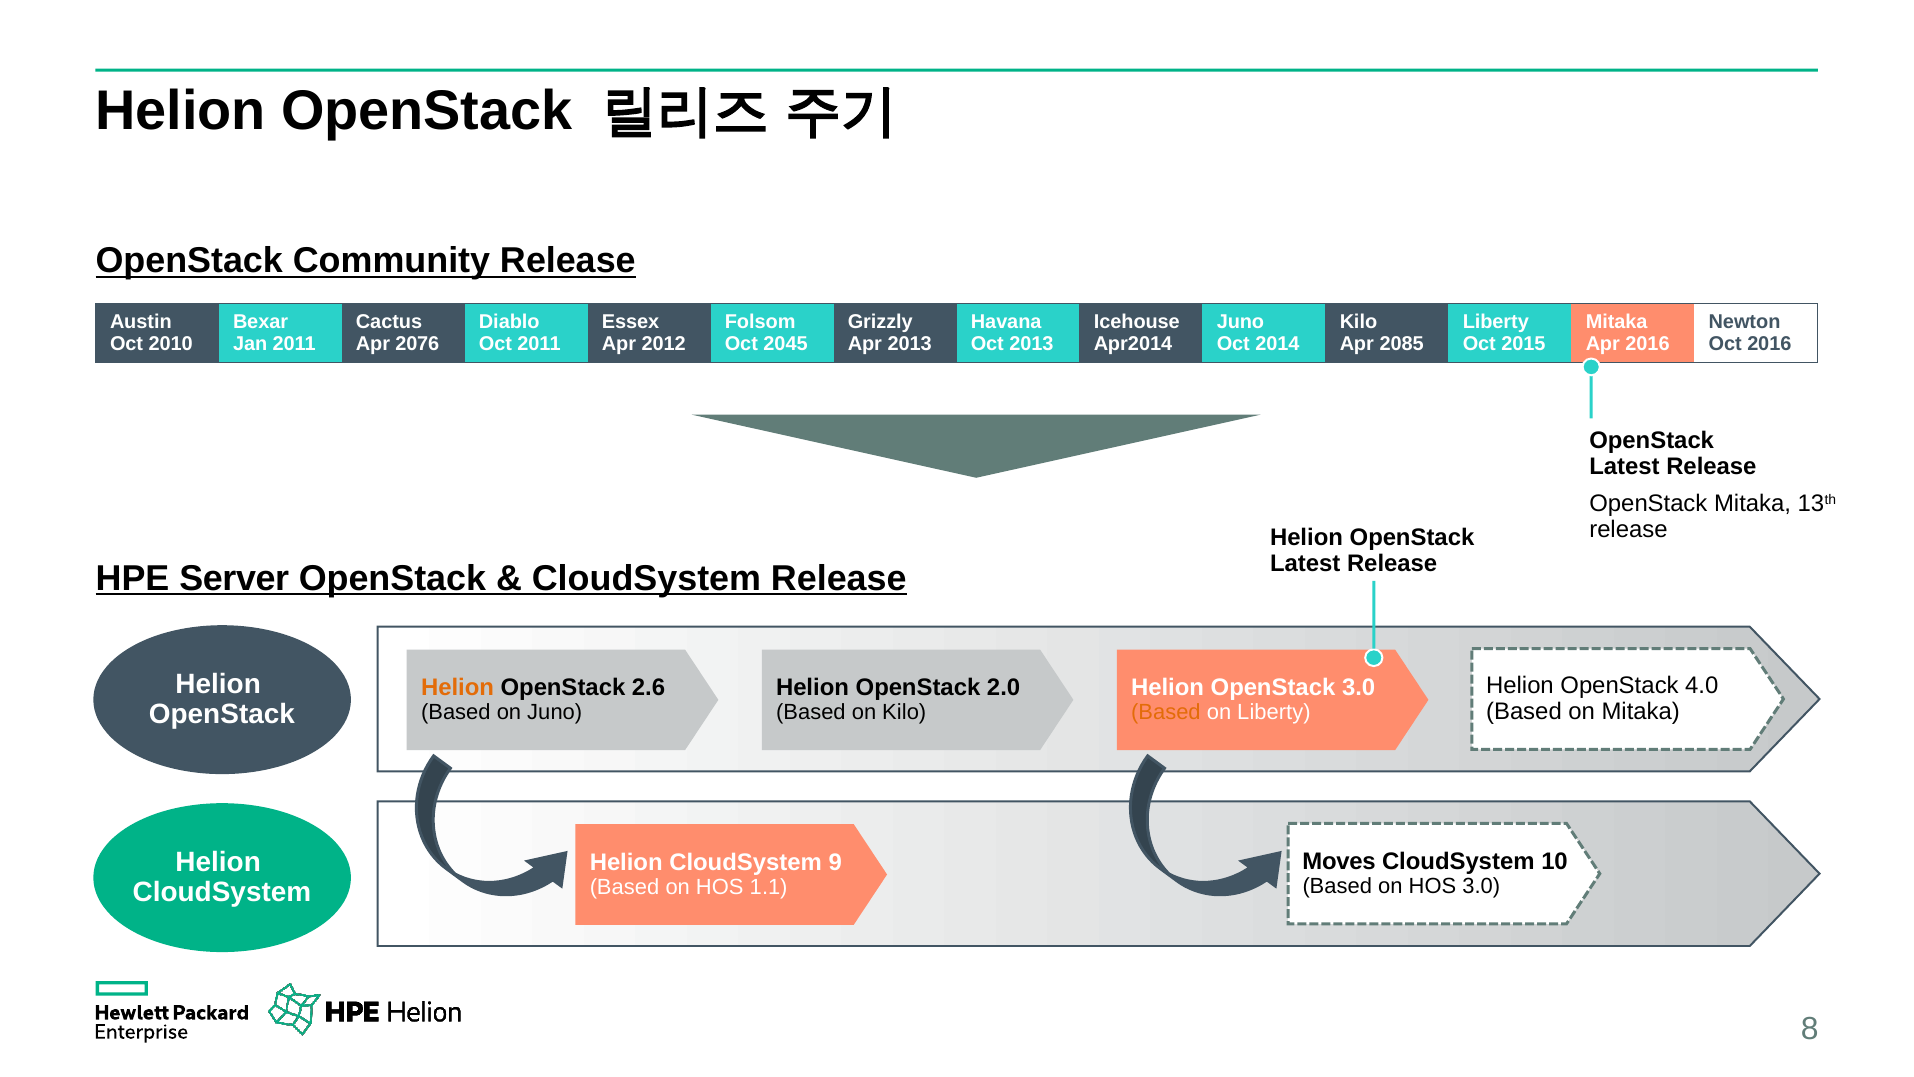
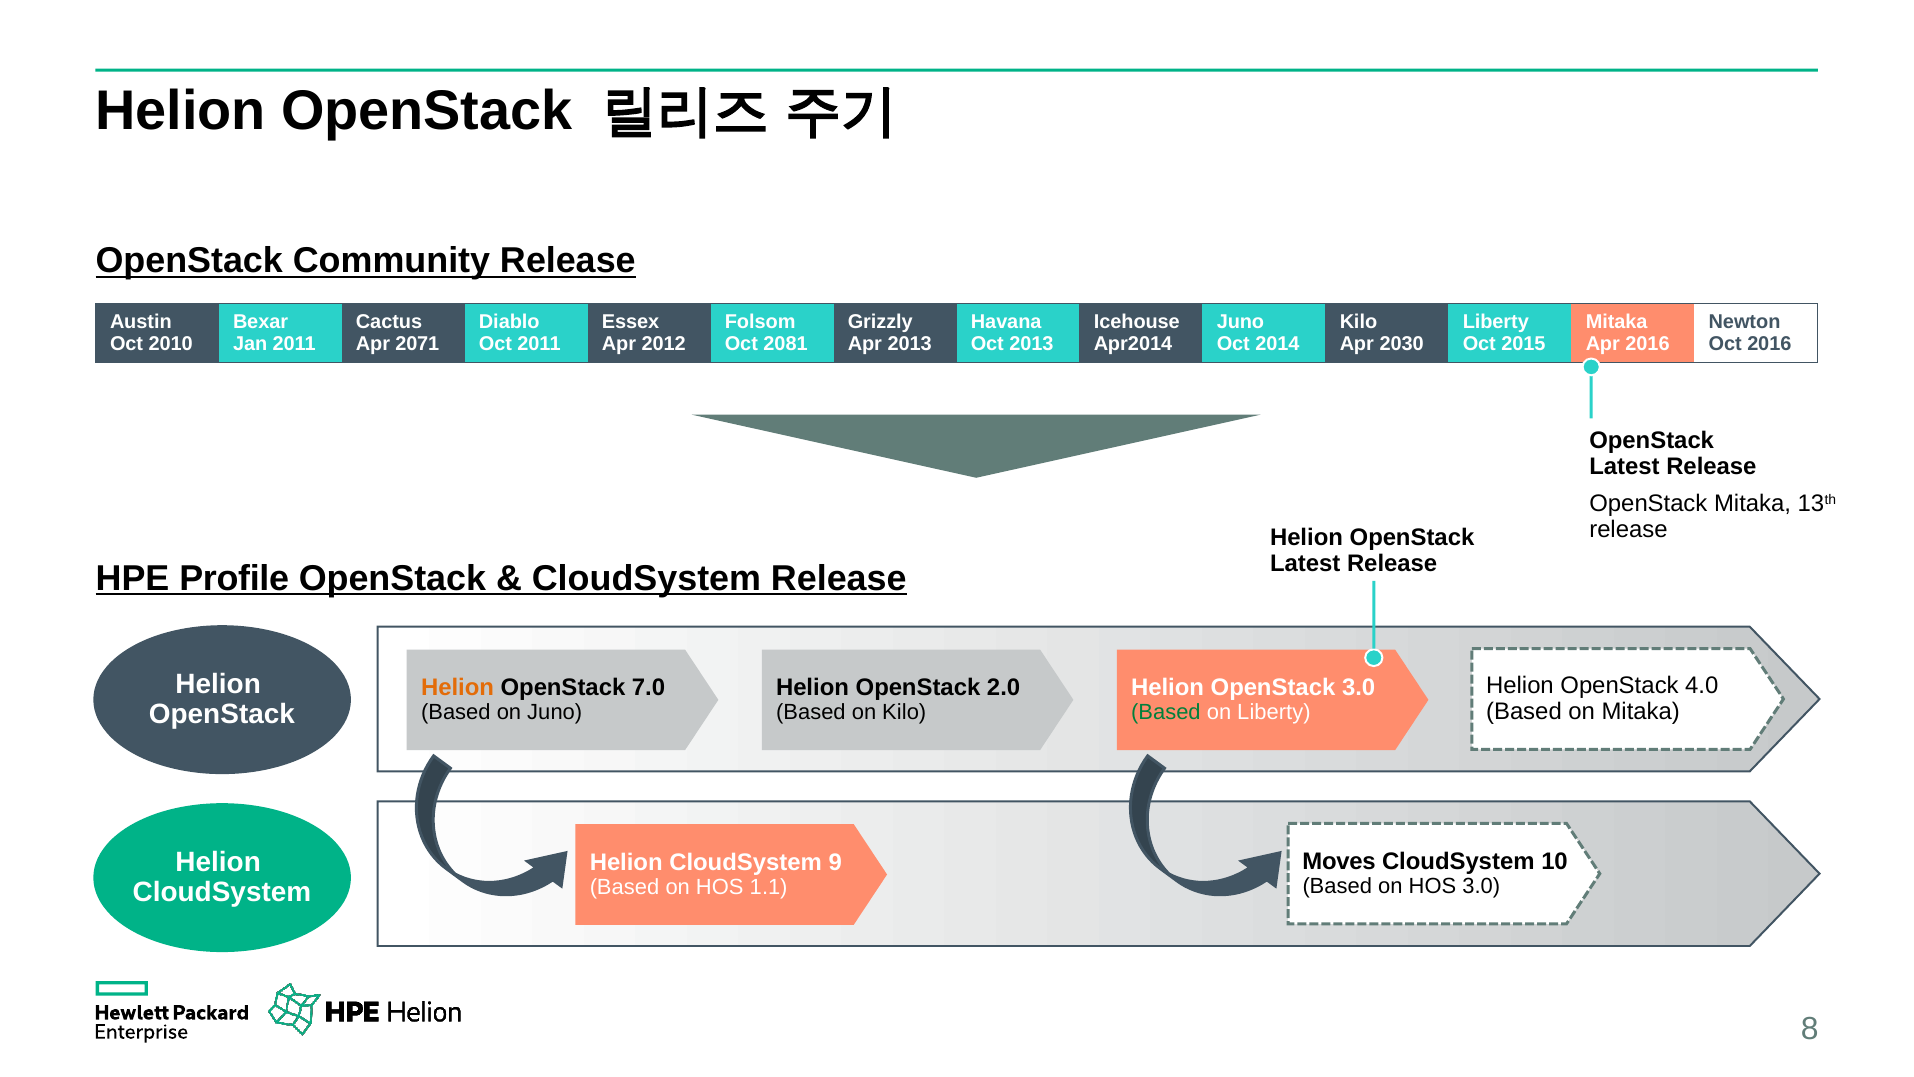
2076: 2076 -> 2071 (417, 344)
2045: 2045 -> 2081 (786, 344)
2085: 2085 -> 2030 (1402, 344)
Server: Server -> Profile (234, 578)
2.6: 2.6 -> 7.0 (649, 688)
Based colour: orange -> green (1166, 712)
